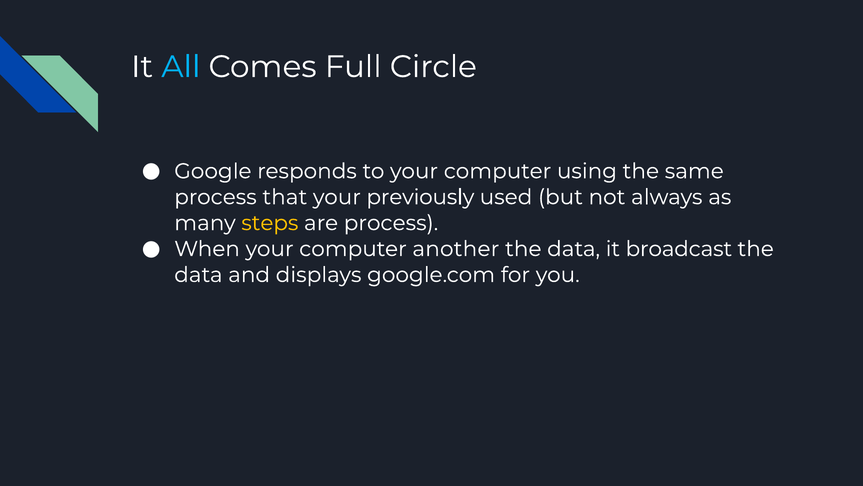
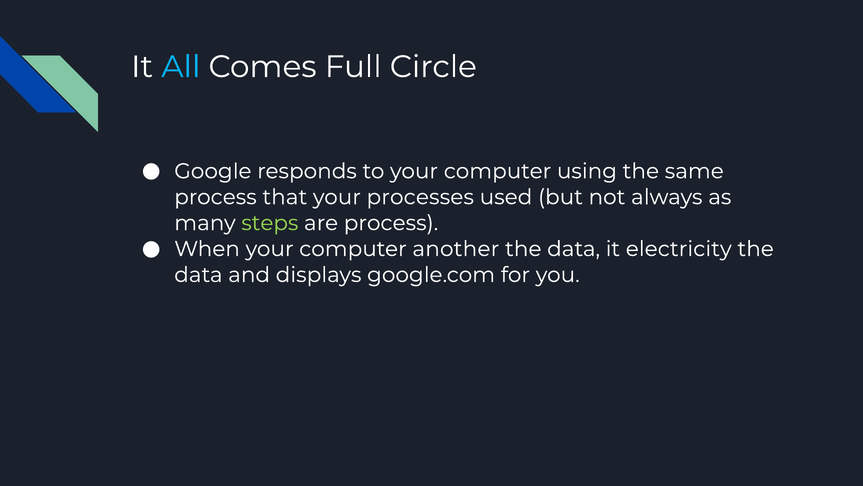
previously: previously -> processes (420, 197)
steps colour: yellow -> light green (270, 223)
broadcast: broadcast -> electricity (679, 249)
